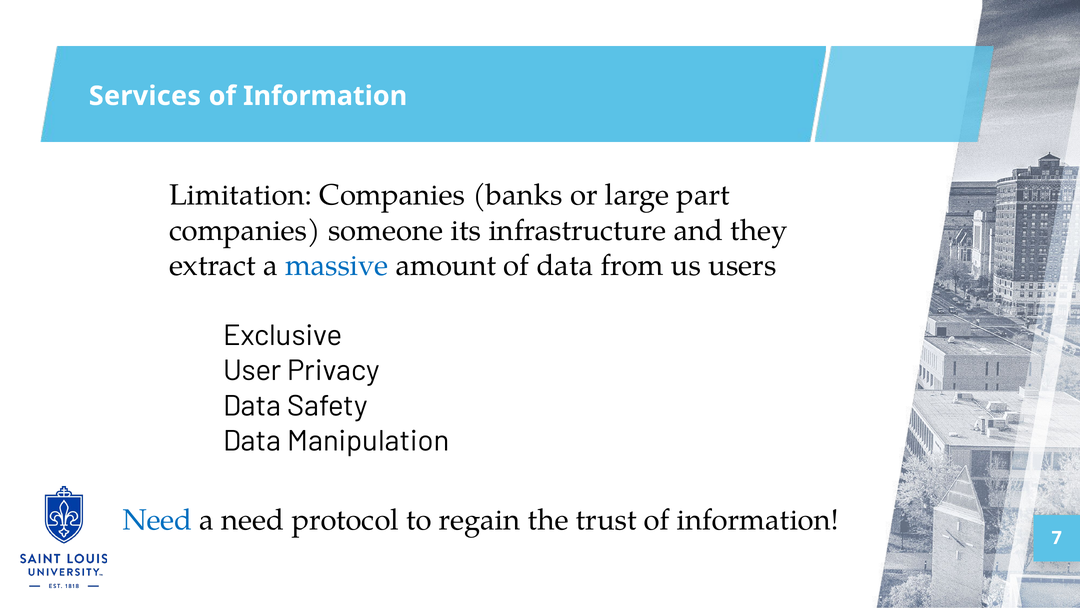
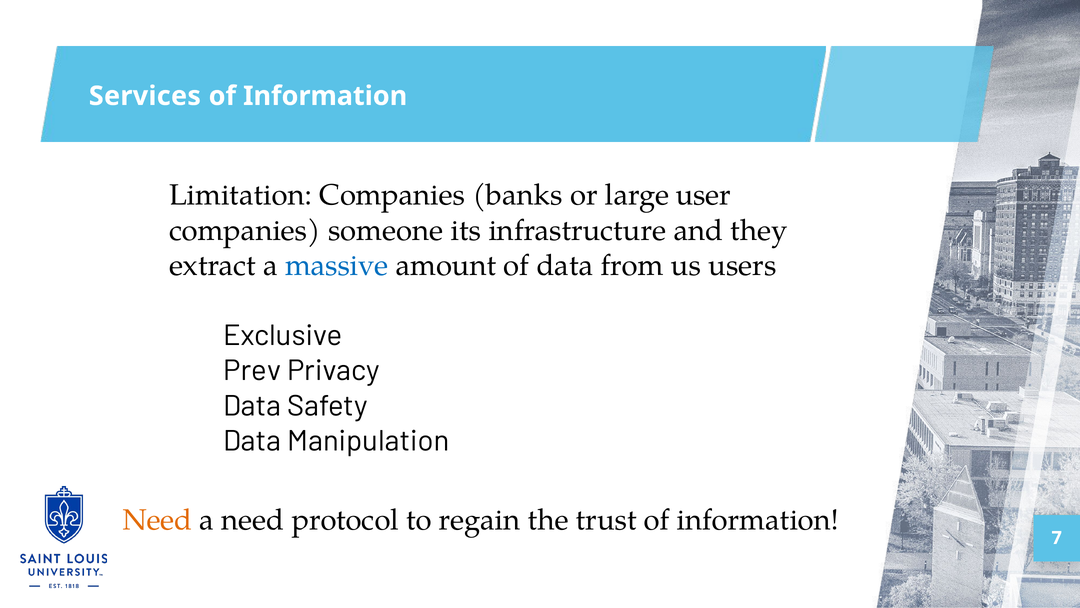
part: part -> user (703, 195)
User: User -> Prev (252, 371)
Need colour: blue -> orange (157, 520)
